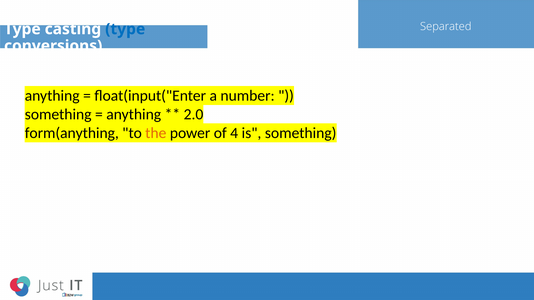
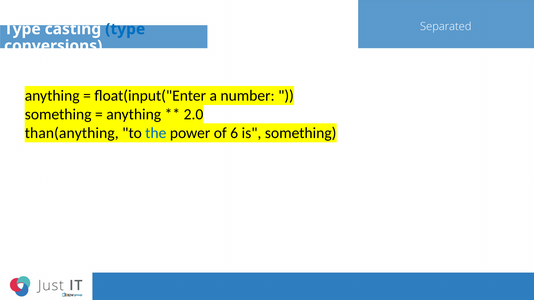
form(anything: form(anything -> than(anything (72, 133)
the colour: orange -> blue (156, 133)
4: 4 -> 6 (234, 133)
